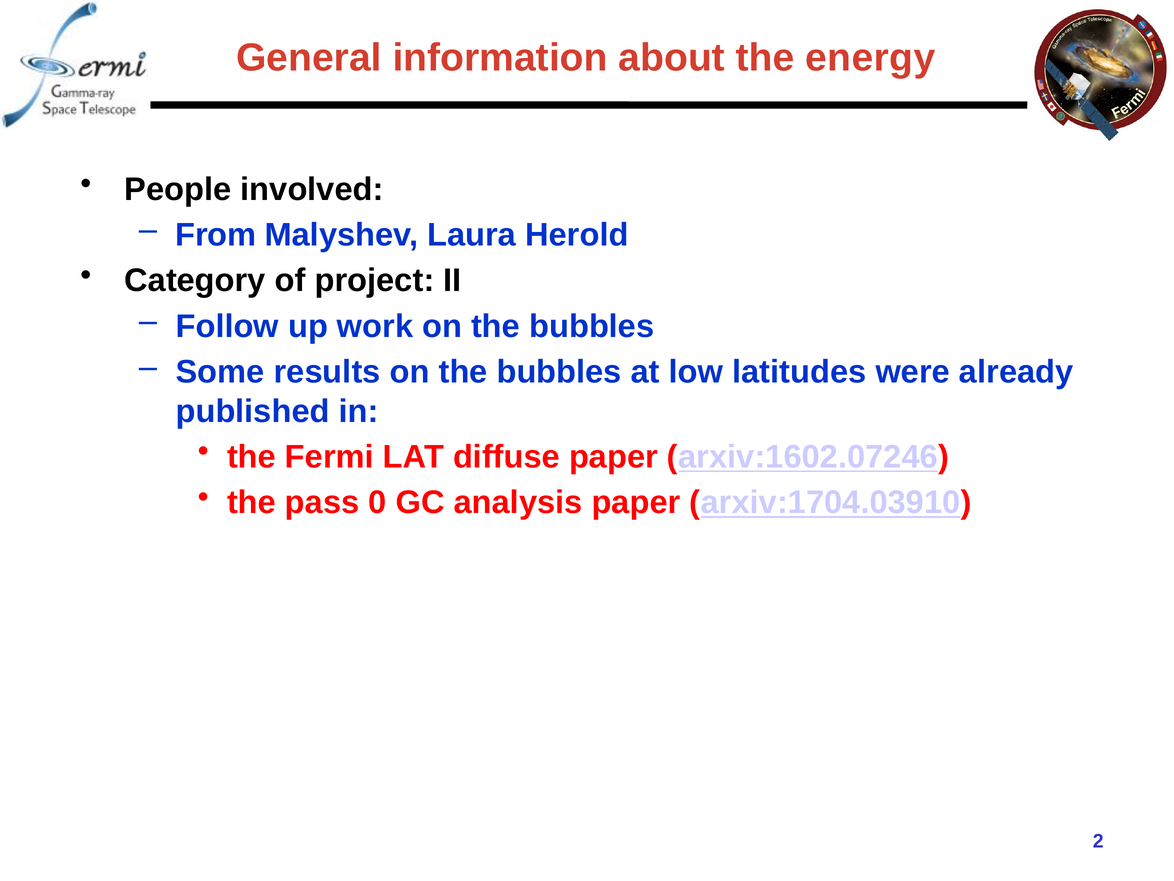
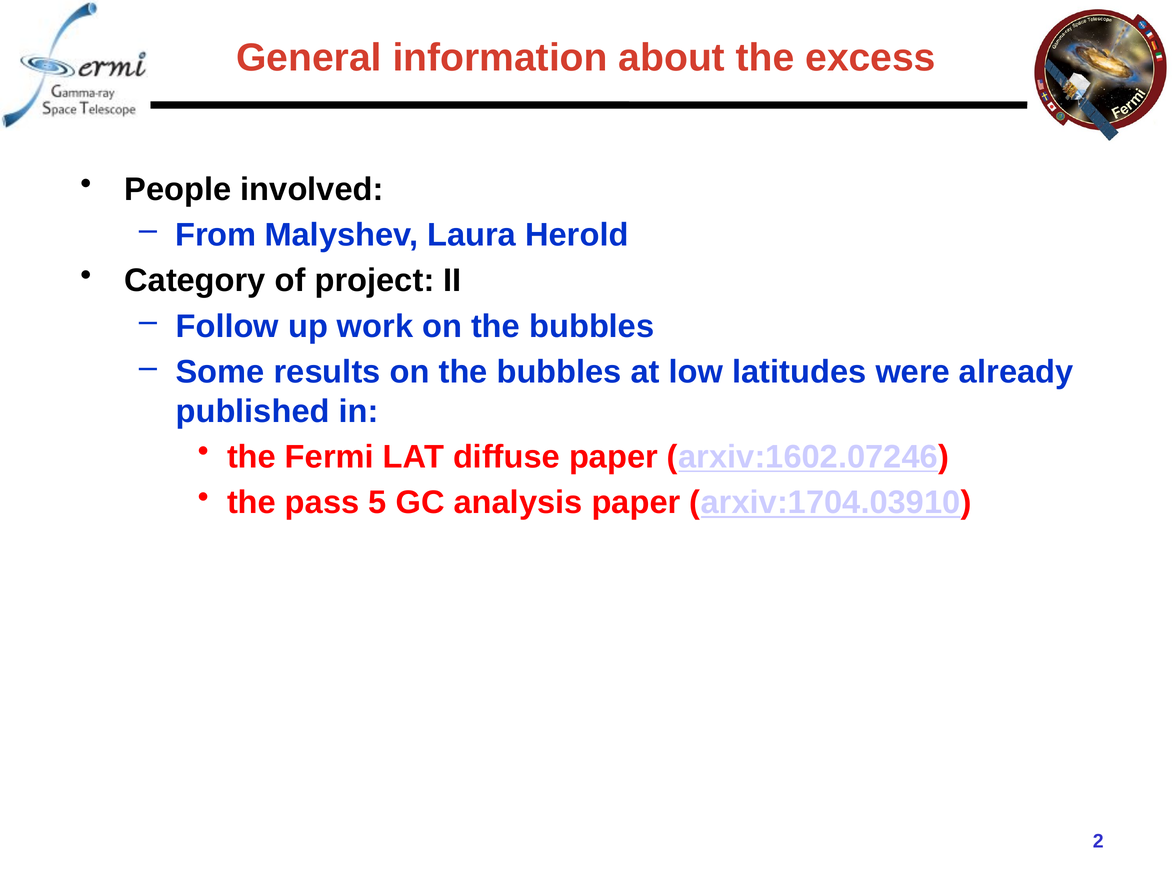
energy: energy -> excess (870, 58)
0: 0 -> 5 (377, 502)
